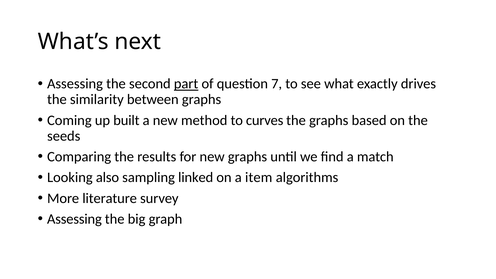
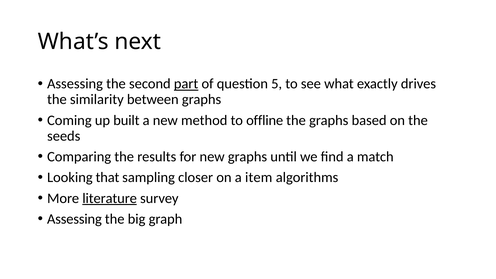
7: 7 -> 5 (277, 84)
curves: curves -> offline (265, 120)
also: also -> that (108, 178)
linked: linked -> closer (196, 178)
literature underline: none -> present (110, 198)
